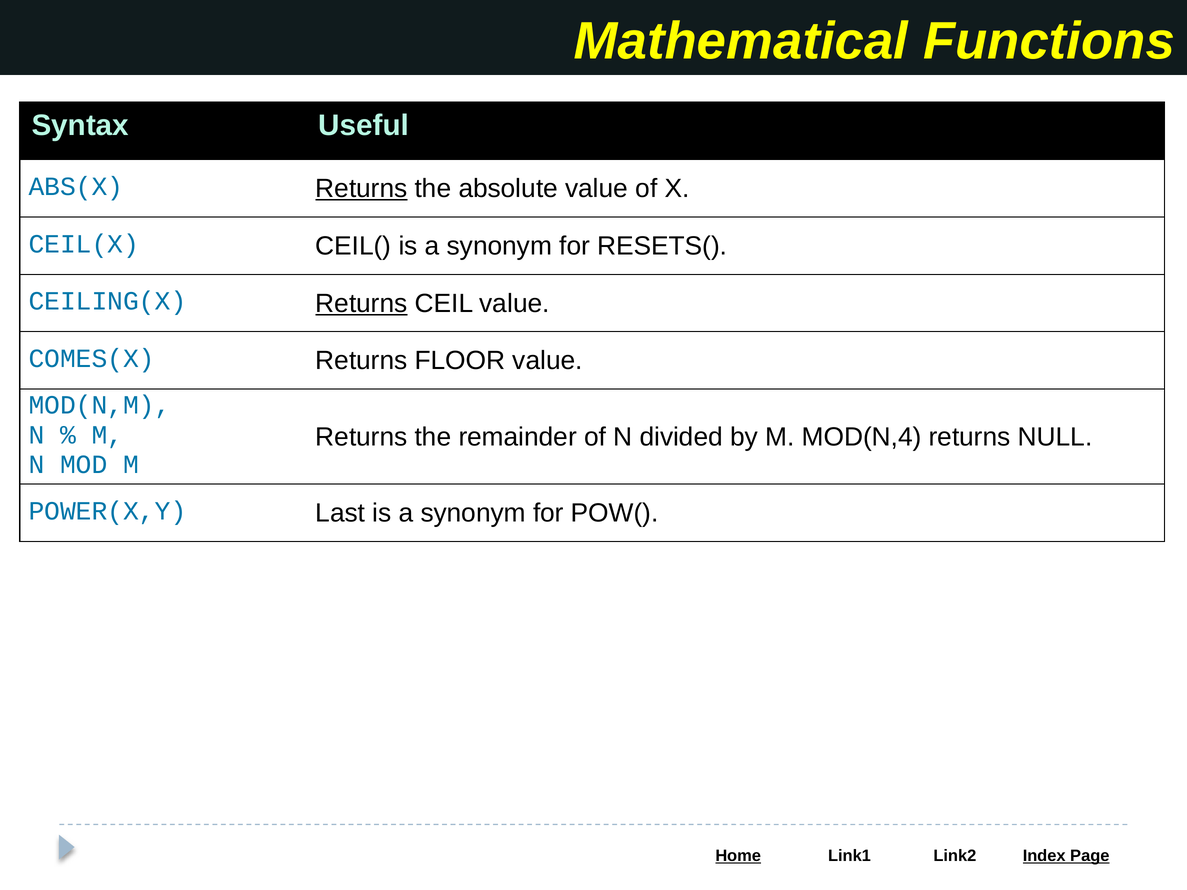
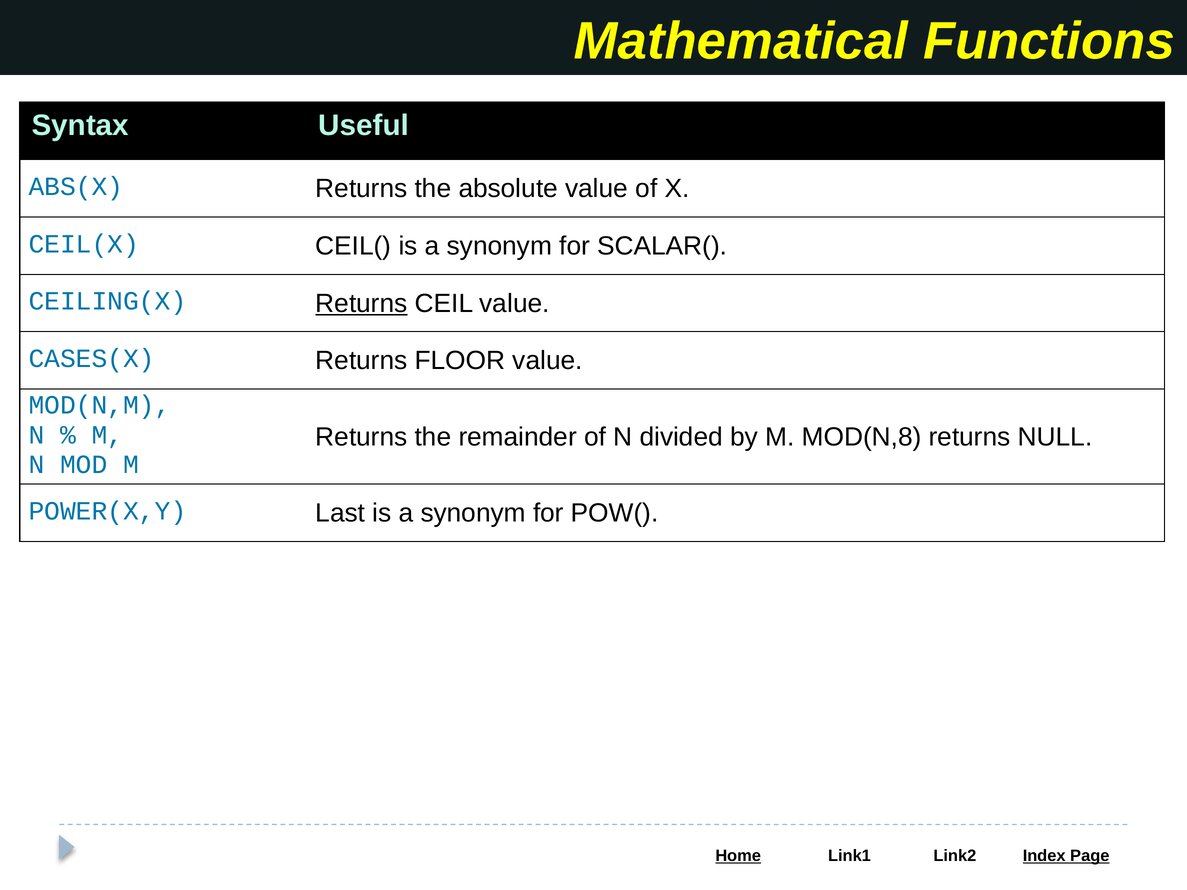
Returns underline: present -> none (362, 189)
RESETS(: RESETS( -> SCALAR( (662, 246)
COMES(X: COMES(X -> CASES(X (92, 359)
MOD(N,4: MOD(N,4 -> MOD(N,8 (862, 437)
